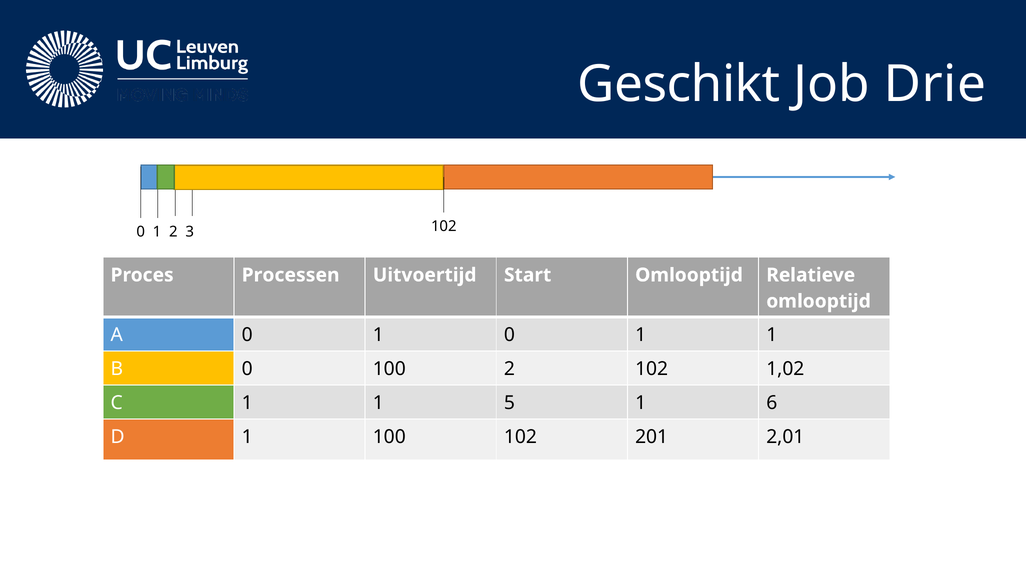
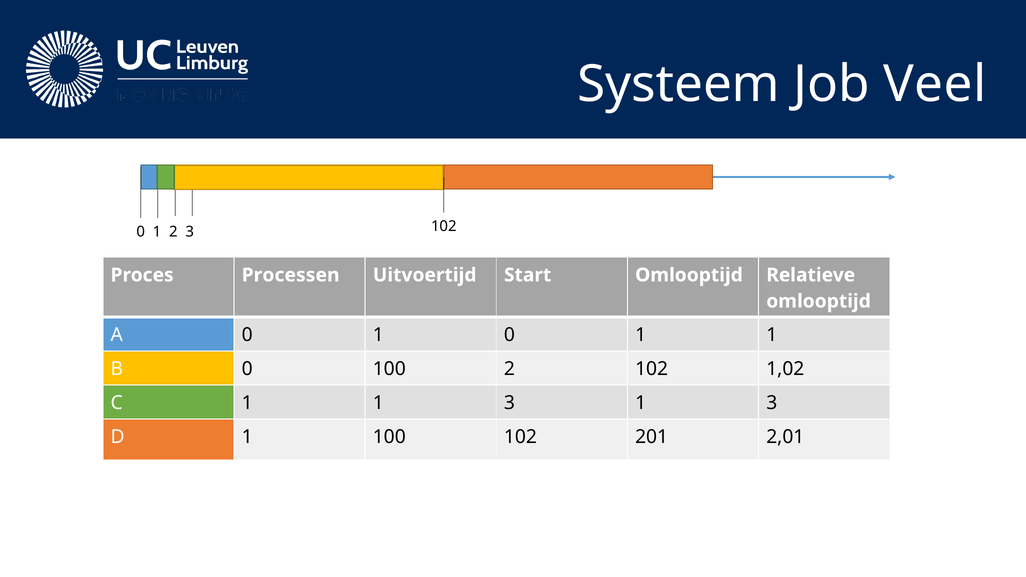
Geschikt: Geschikt -> Systeem (679, 84)
Drie: Drie -> Veel (935, 84)
1 1 5: 5 -> 3 (509, 403)
6: 6 -> 3 (772, 403)
